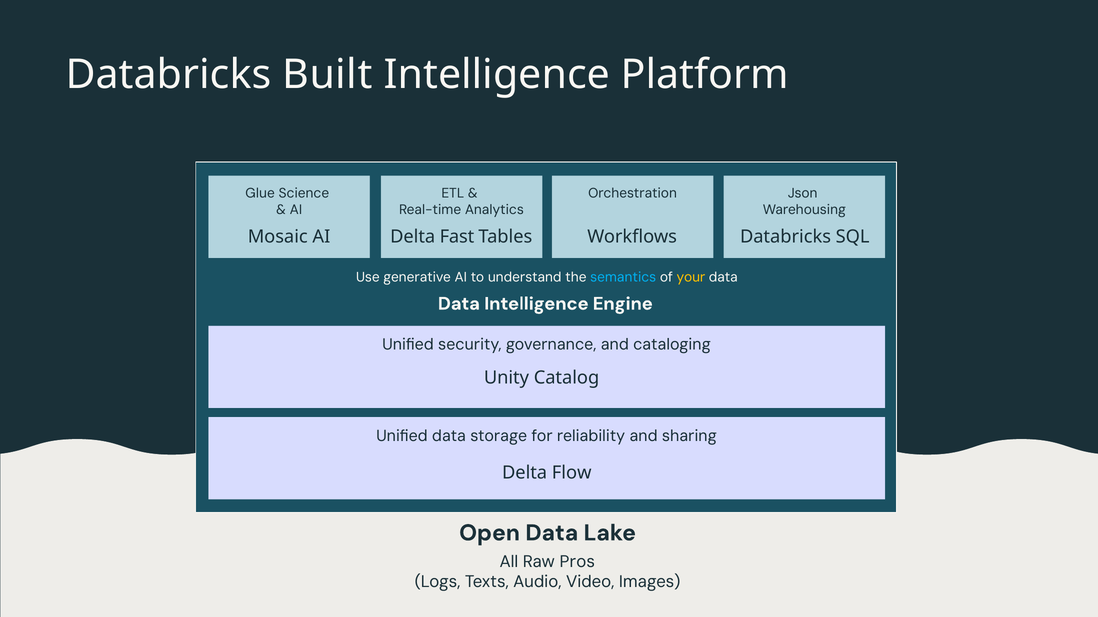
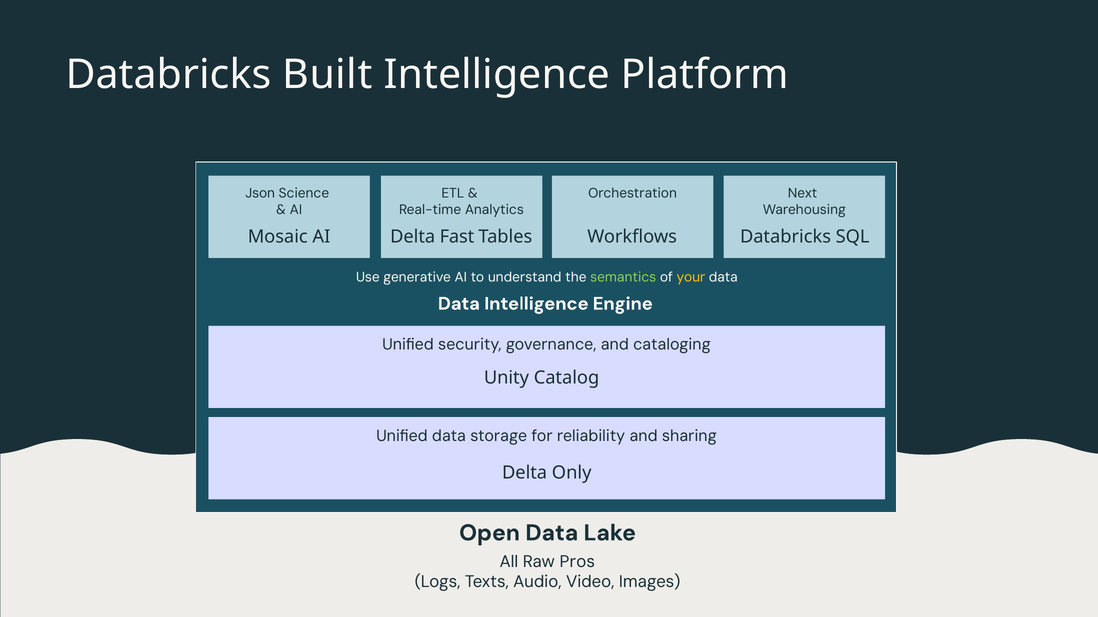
Glue: Glue -> Json (260, 193)
Json: Json -> Next (803, 193)
semantics colour: light blue -> light green (623, 278)
Flow: Flow -> Only (572, 473)
